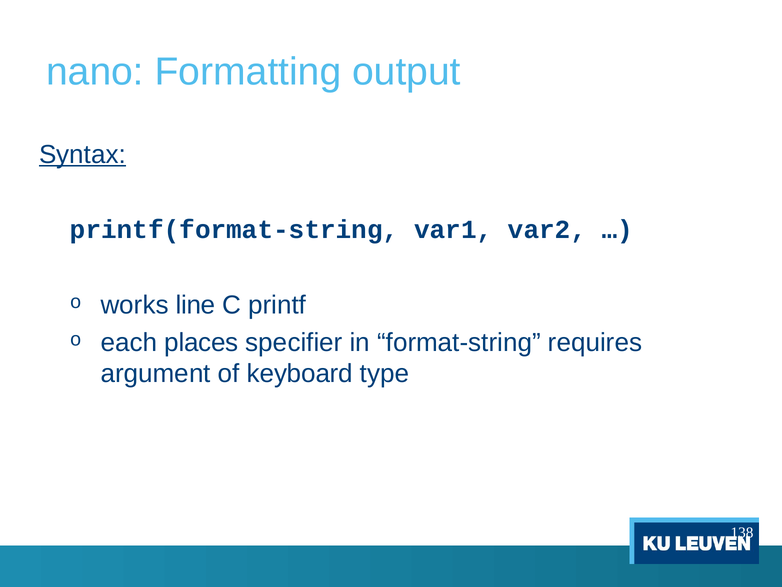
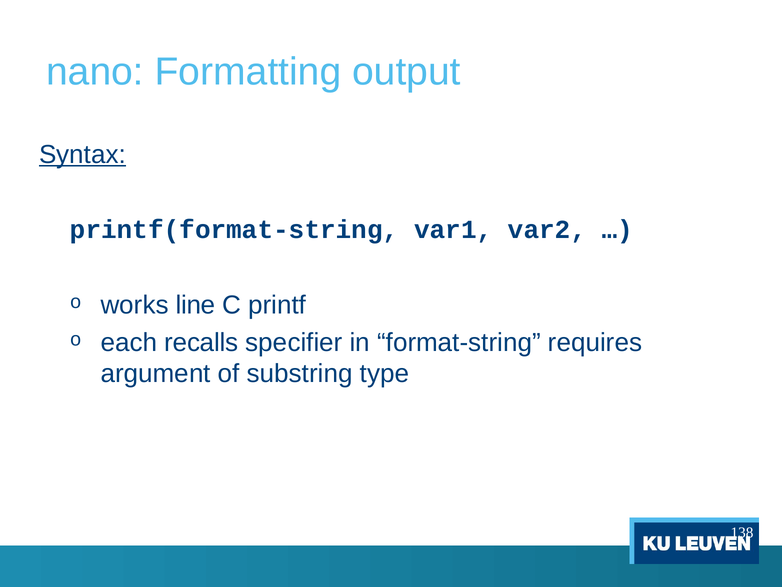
places: places -> recalls (201, 342)
keyboard: keyboard -> substring (300, 374)
